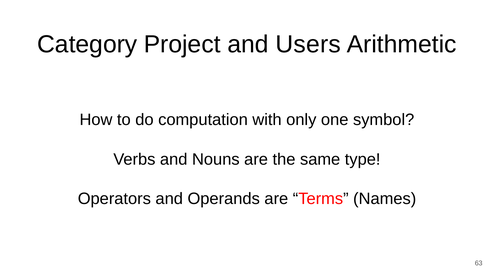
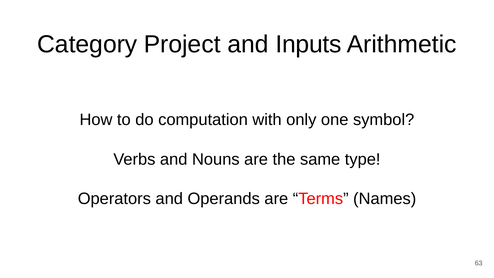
Users: Users -> Inputs (308, 44)
